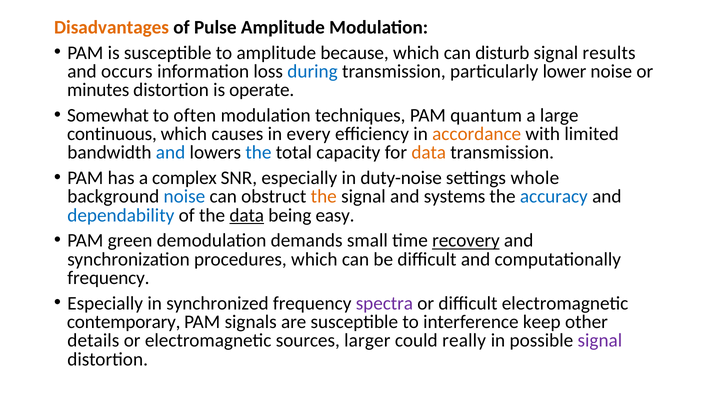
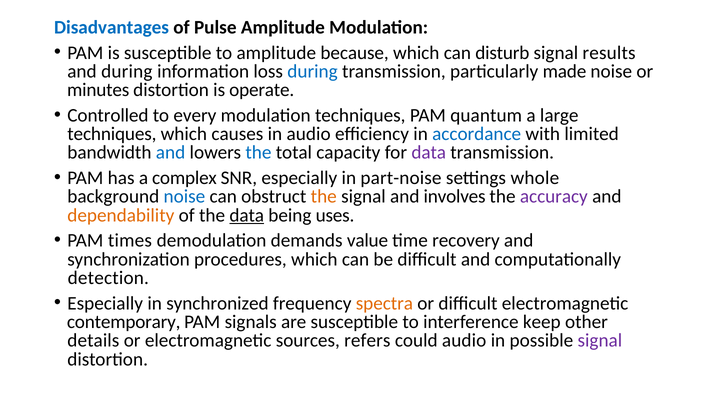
Disadvantages colour: orange -> blue (112, 27)
and occurs: occurs -> during (127, 71)
lower: lower -> made (564, 71)
Somewhat: Somewhat -> Controlled (108, 115)
often: often -> every (195, 115)
continuous: continuous -> techniques (112, 134)
in every: every -> audio (309, 134)
accordance colour: orange -> blue (477, 134)
data colour: orange -> purple (429, 153)
duty-noise: duty-noise -> part-noise (401, 178)
systems: systems -> involves (455, 197)
accuracy colour: blue -> purple (554, 197)
dependability colour: blue -> orange (121, 215)
easy: easy -> uses (335, 215)
green: green -> times (130, 240)
small: small -> value (367, 240)
recovery underline: present -> none (466, 240)
frequency: frequency -> detection (108, 278)
spectra colour: purple -> orange (384, 303)
larger: larger -> refers (367, 340)
could really: really -> audio (464, 340)
